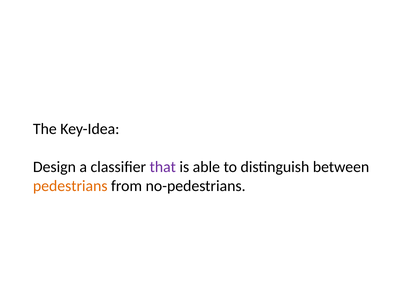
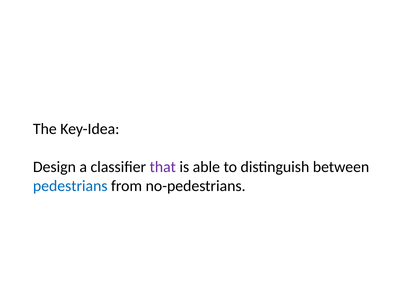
pedestrians colour: orange -> blue (70, 186)
